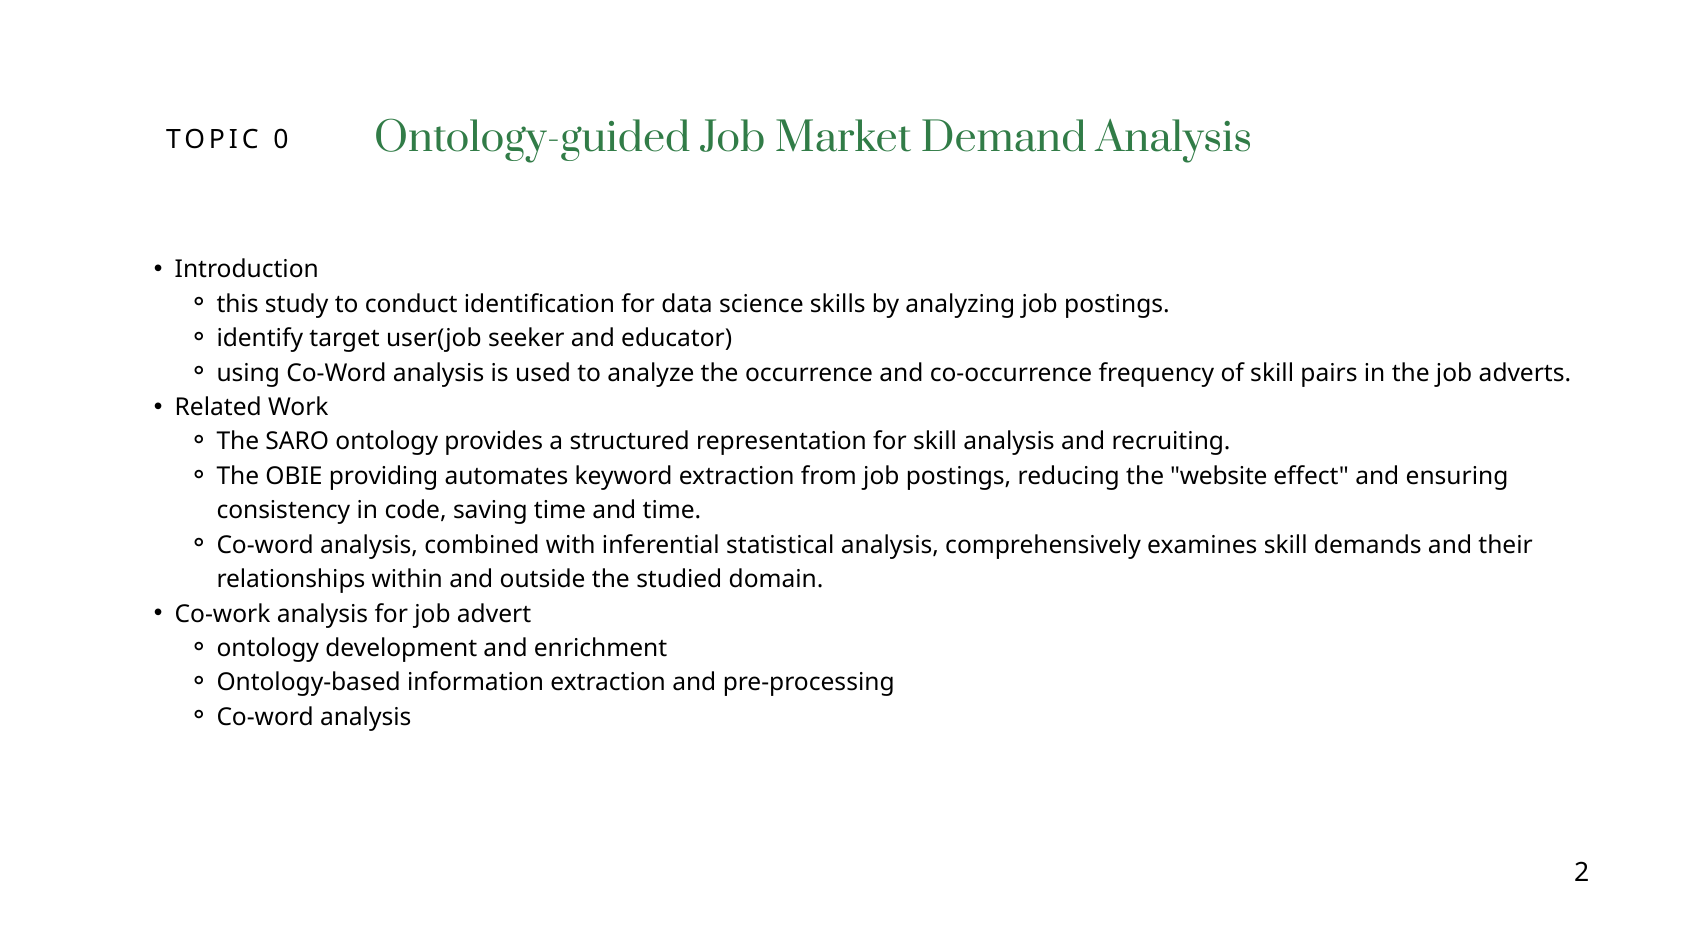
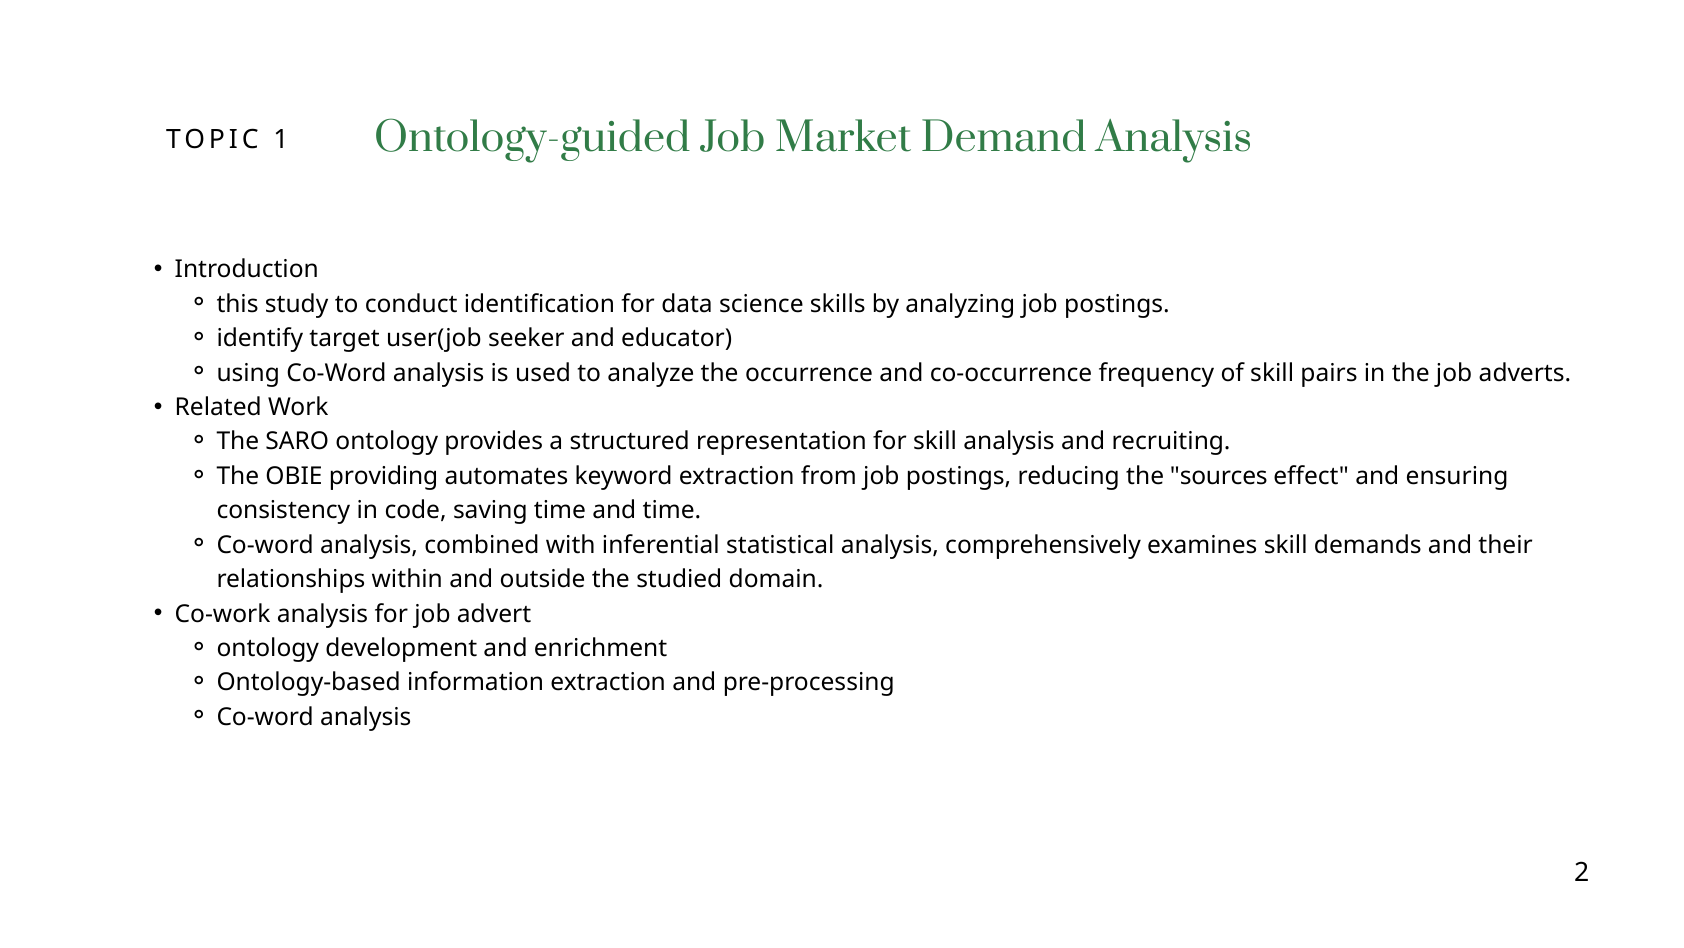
0: 0 -> 1 (281, 139)
website: website -> sources (1219, 476)
